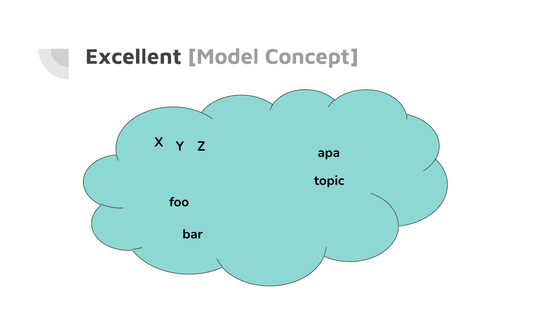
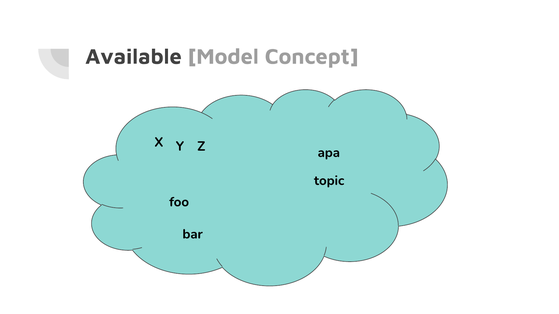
Excellent: Excellent -> Available (134, 57)
